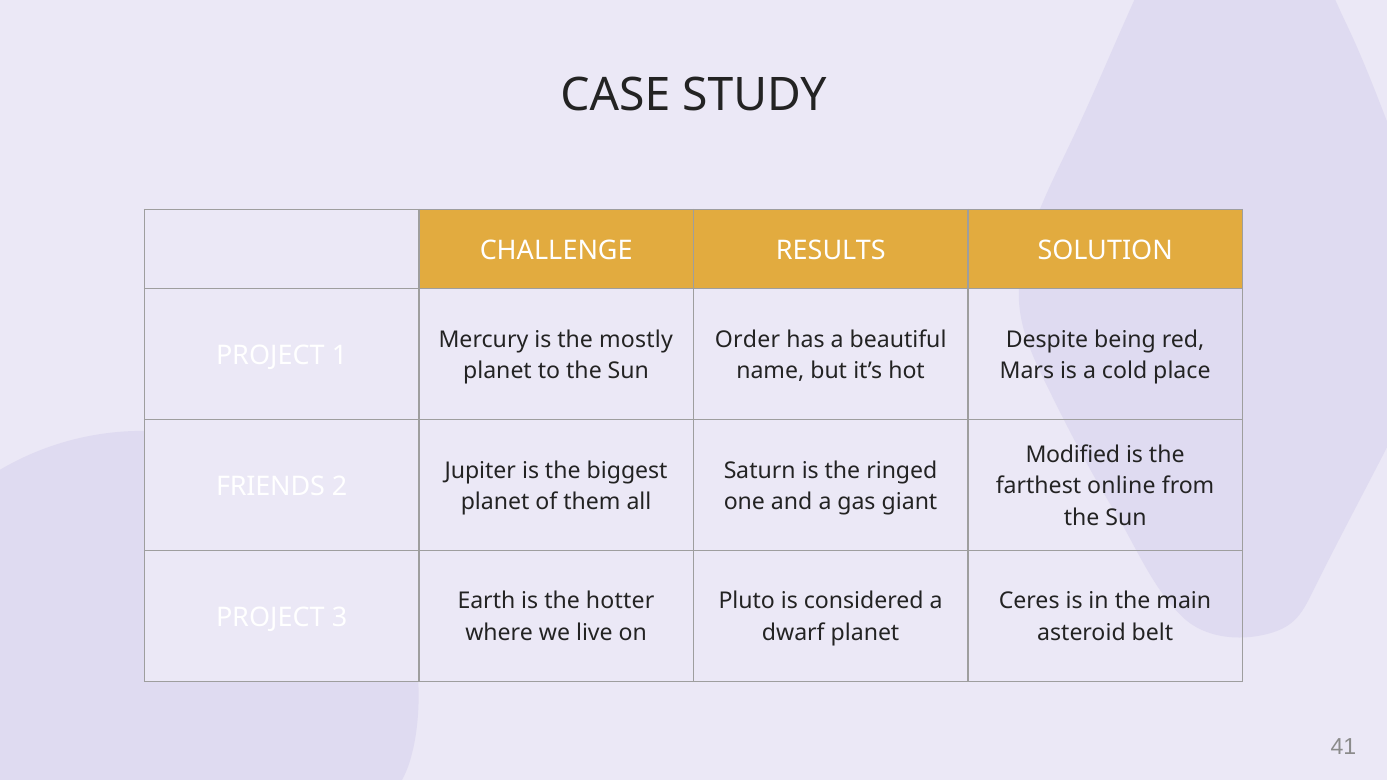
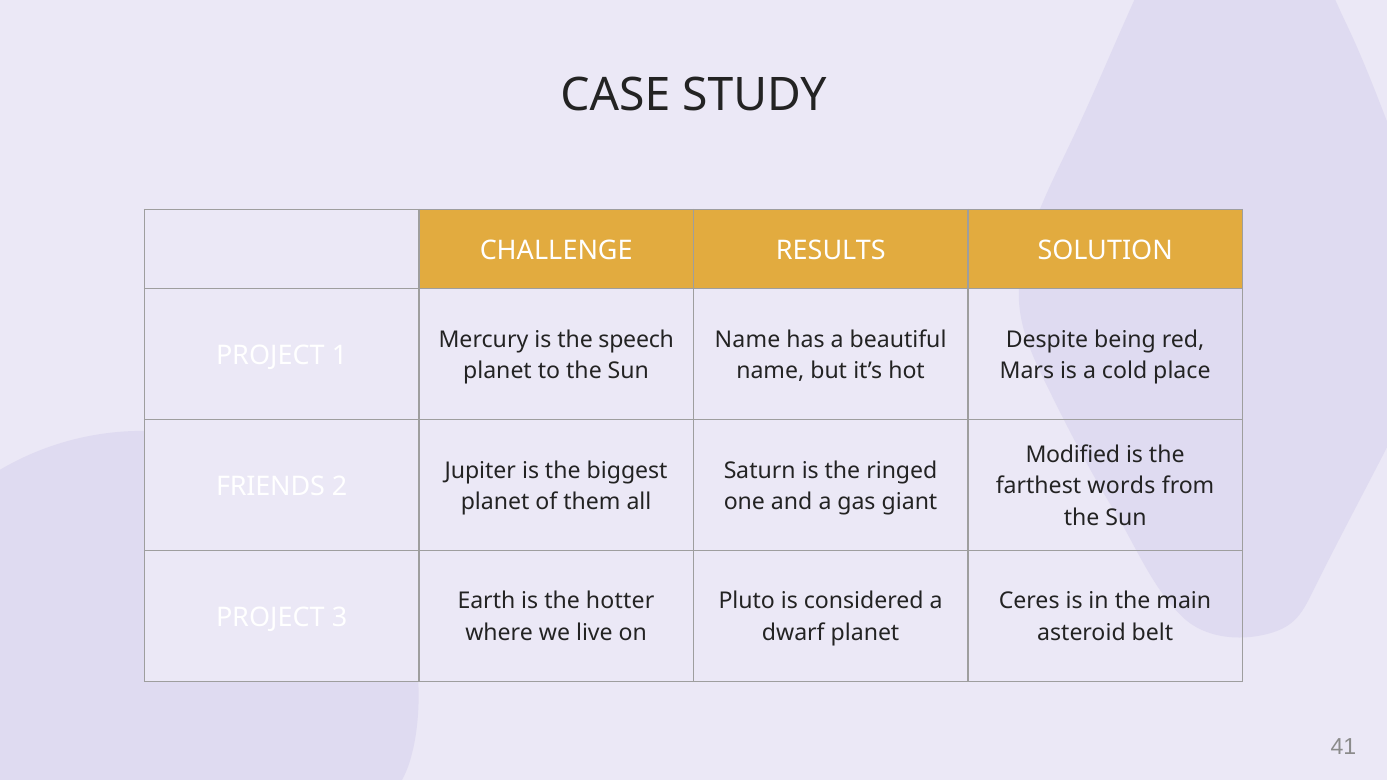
mostly: mostly -> speech (636, 340)
Order: Order -> Name (747, 340)
online: online -> words (1121, 486)
